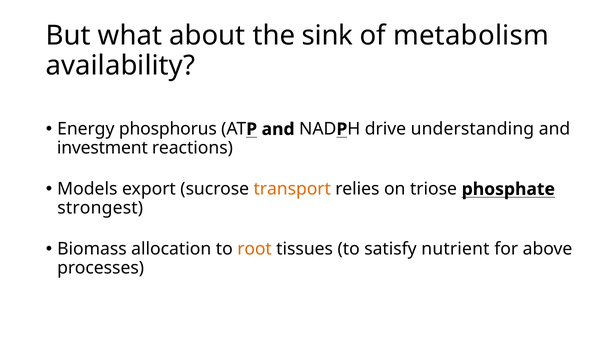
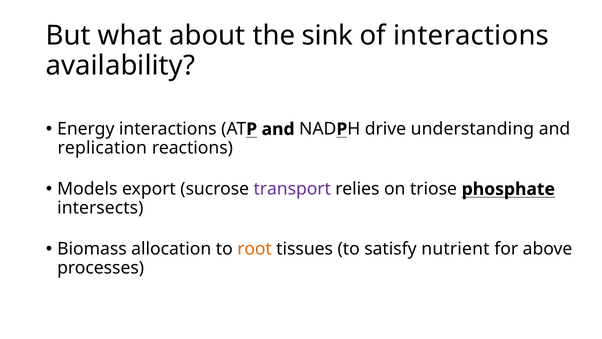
of metabolism: metabolism -> interactions (471, 36)
Energy phosphorus: phosphorus -> interactions (168, 129)
investment: investment -> replication (102, 148)
transport colour: orange -> purple (292, 189)
strongest: strongest -> intersects (100, 208)
